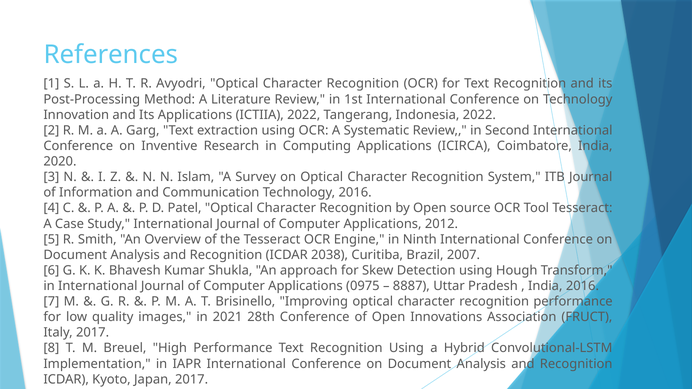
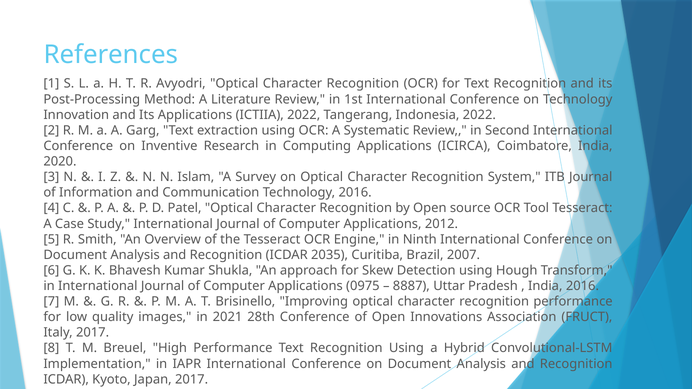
2038: 2038 -> 2035 (330, 255)
